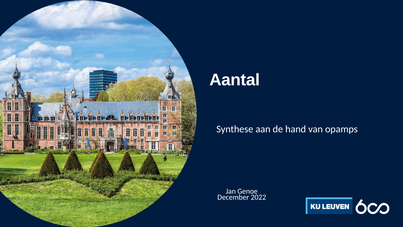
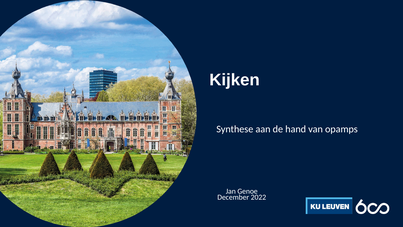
Aantal: Aantal -> Kijken (235, 80)
